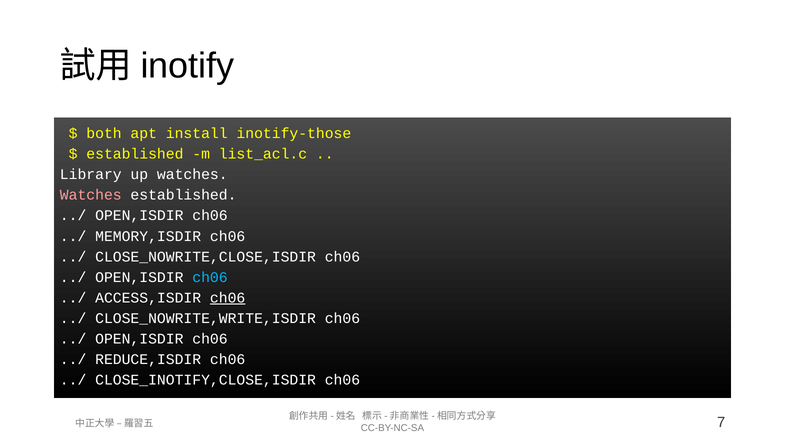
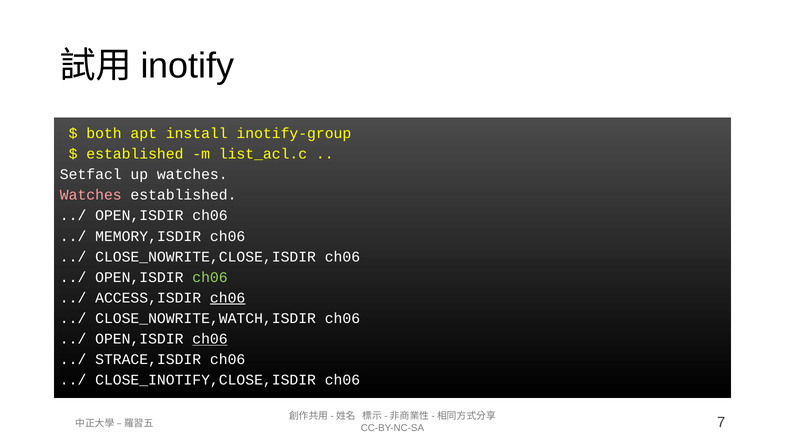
inotify-those: inotify-those -> inotify-group (294, 133)
Library: Library -> Setfacl (91, 174)
ch06 colour: light blue -> light green (210, 277)
CLOSE_NOWRITE,WRITE,ISDIR: CLOSE_NOWRITE,WRITE,ISDIR -> CLOSE_NOWRITE,WATCH,ISDIR (206, 318)
ch06 underline: none -> present (210, 339)
REDUCE,ISDIR: REDUCE,ISDIR -> STRACE,ISDIR (148, 359)
